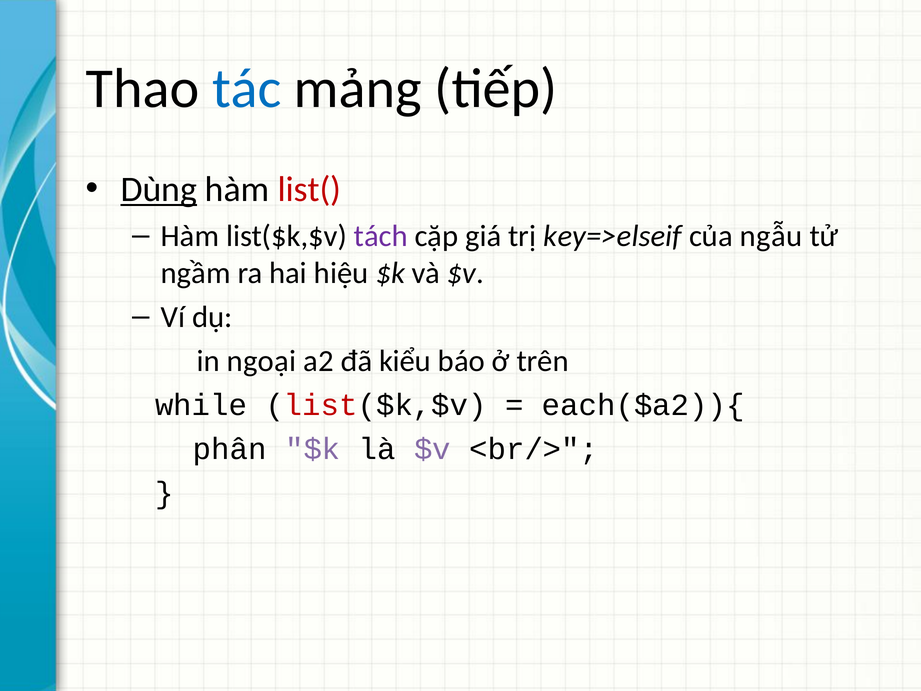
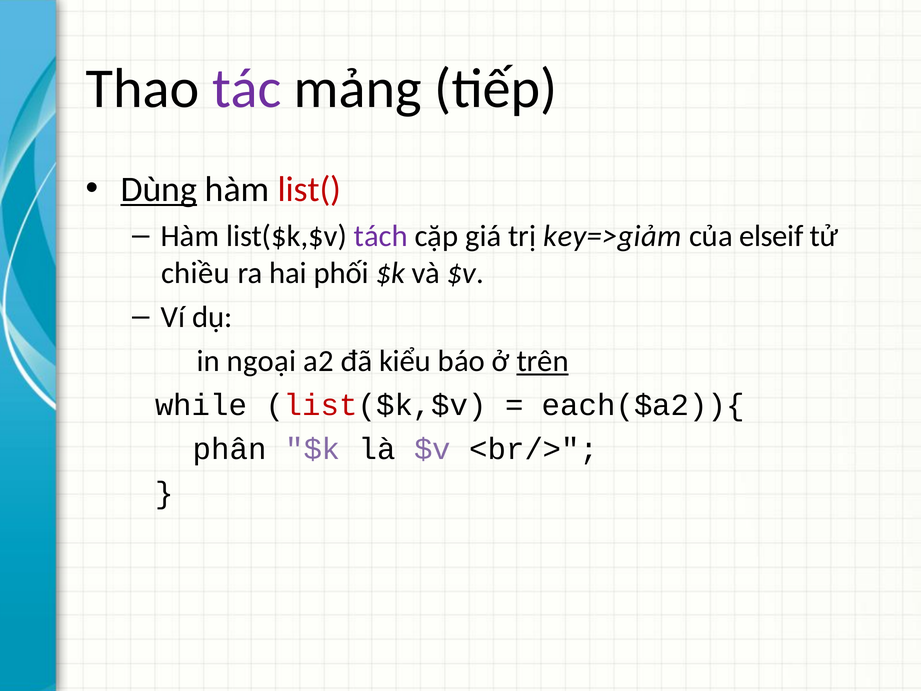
tác colour: blue -> purple (247, 89)
key=>elseif: key=>elseif -> key=>giảm (613, 236)
ngẫu: ngẫu -> elseif (771, 236)
ngầm: ngầm -> chiều (196, 273)
hiệu: hiệu -> phối (341, 273)
trên underline: none -> present (543, 361)
